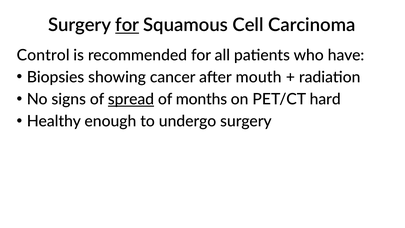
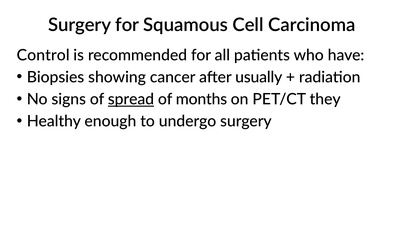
for underline: present -> none (127, 25)
mouth: mouth -> usually (259, 77)
hard: hard -> they (325, 99)
